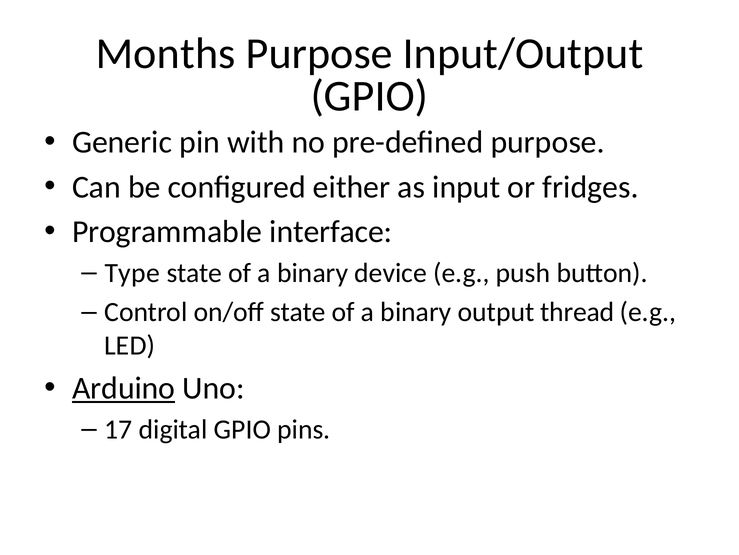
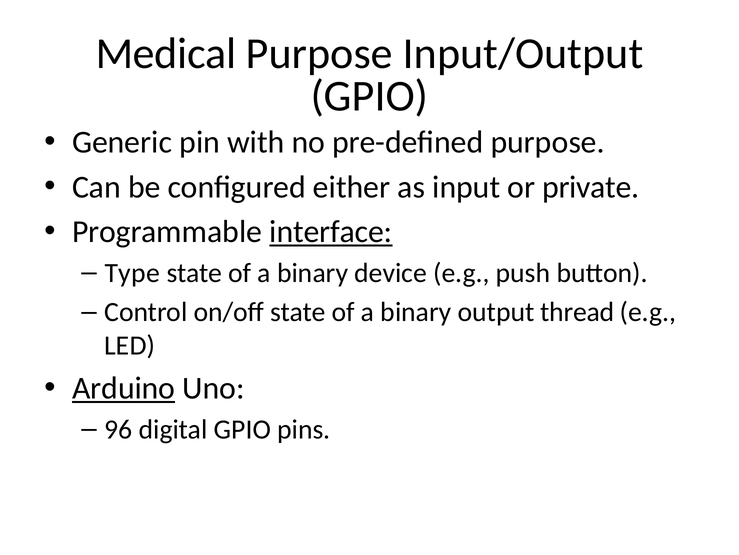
Months: Months -> Medical (166, 54)
fridges: fridges -> private (591, 187)
interface underline: none -> present (331, 232)
17: 17 -> 96 (118, 429)
